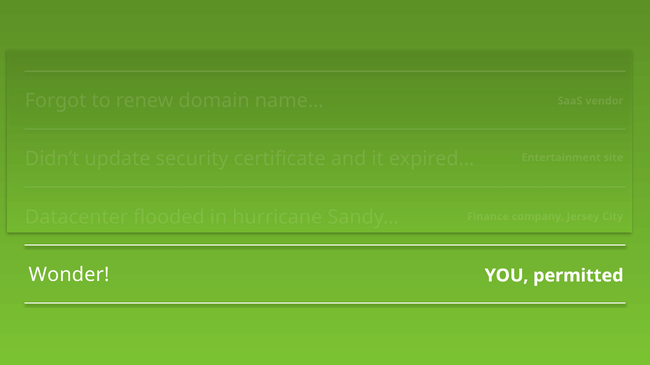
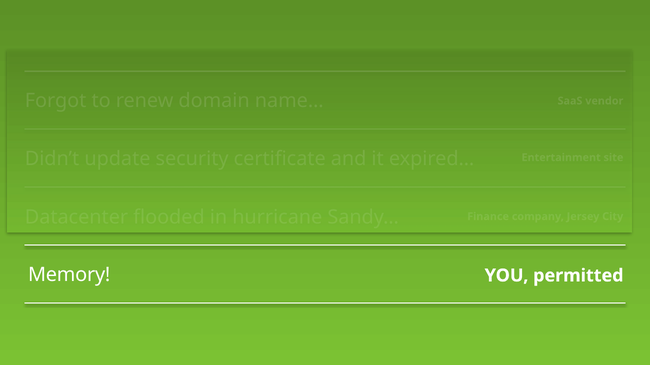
Wonder: Wonder -> Memory (69, 275)
